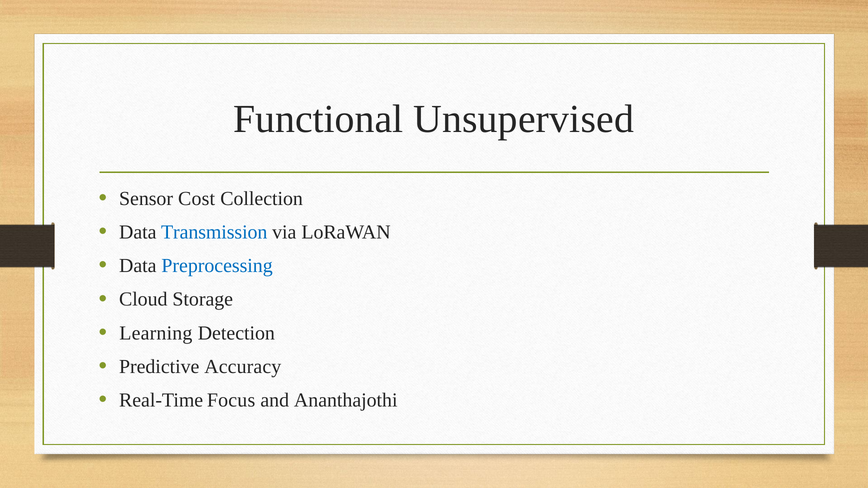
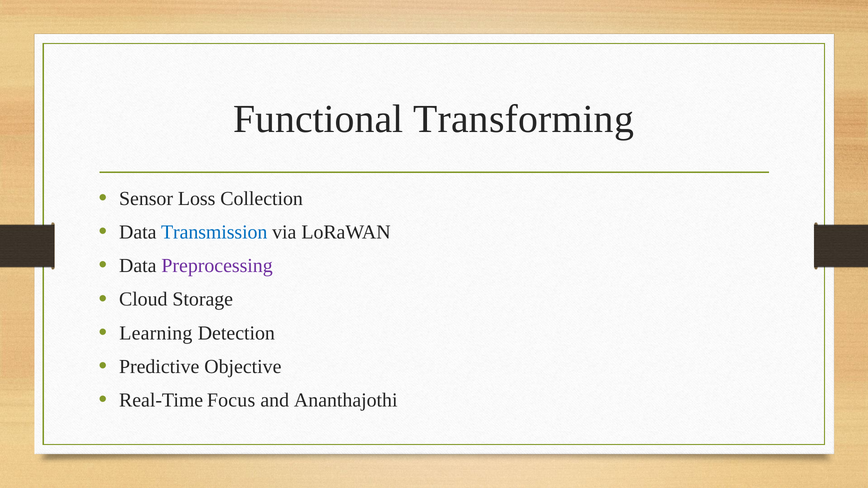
Unsupervised: Unsupervised -> Transforming (524, 119)
Cost: Cost -> Loss (197, 199)
Preprocessing colour: blue -> purple (217, 266)
Accuracy: Accuracy -> Objective (243, 367)
